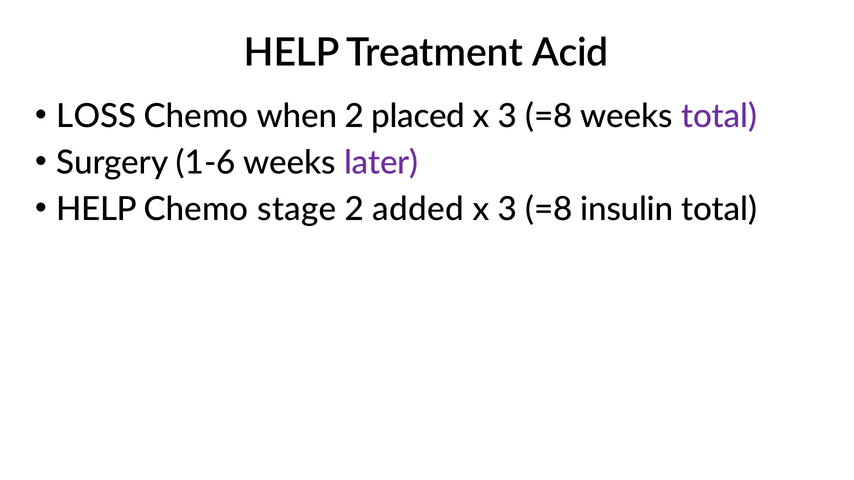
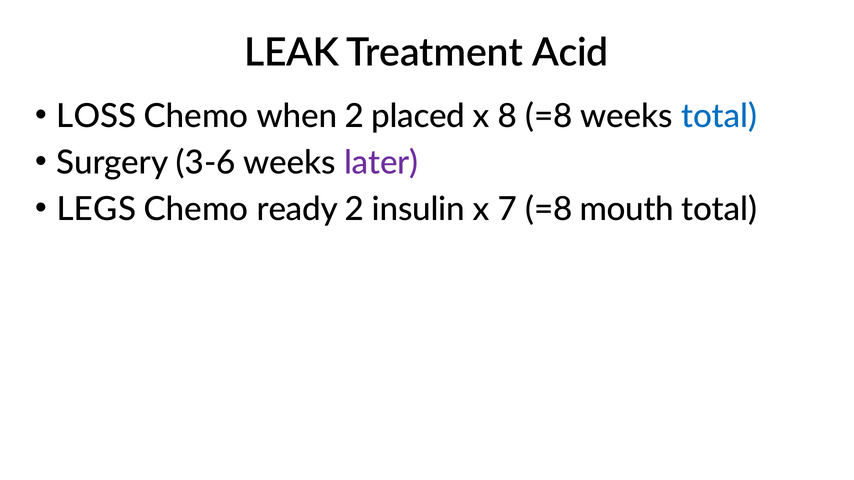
HELP: HELP -> LEAK (292, 53)
3: 3 -> 8 (507, 116)
total colour: purple -> blue (719, 116)
1-6: 1-6 -> 3-6 (206, 163)
HELP: HELP -> LEGS (96, 209)
stage: stage -> ready (297, 209)
added: added -> insulin (418, 209)
3: 3 -> 7 (507, 209)
insulin: insulin -> mouth (627, 209)
